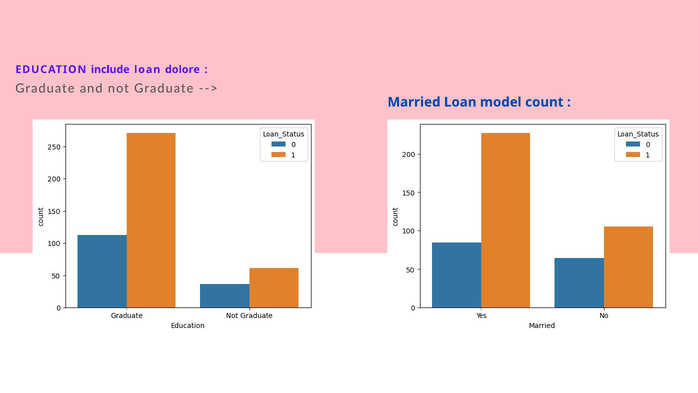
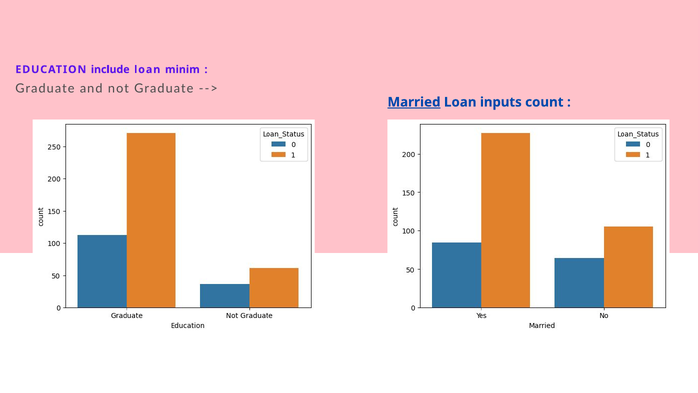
dolore: dolore -> minim (182, 69)
Married underline: none -> present (414, 102)
model: model -> inputs (501, 102)
